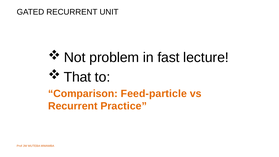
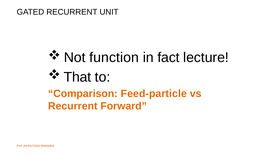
problem: problem -> function (114, 57)
fast: fast -> fact (168, 57)
Practice: Practice -> Forward (124, 106)
